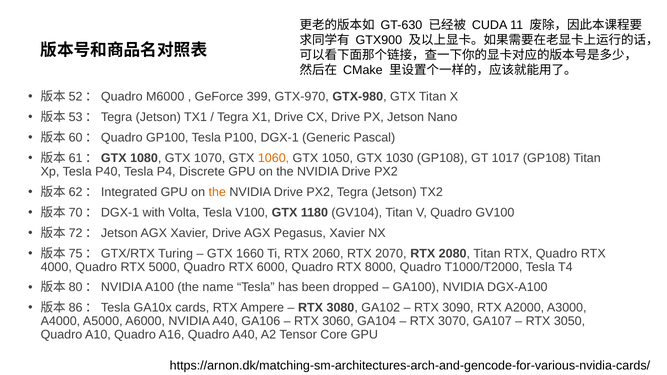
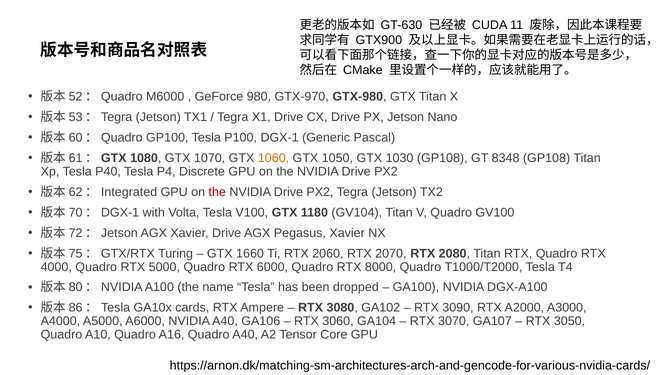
399: 399 -> 980 (259, 97)
1017: 1017 -> 8348 (506, 158)
the colour: orange -> red (217, 192)
